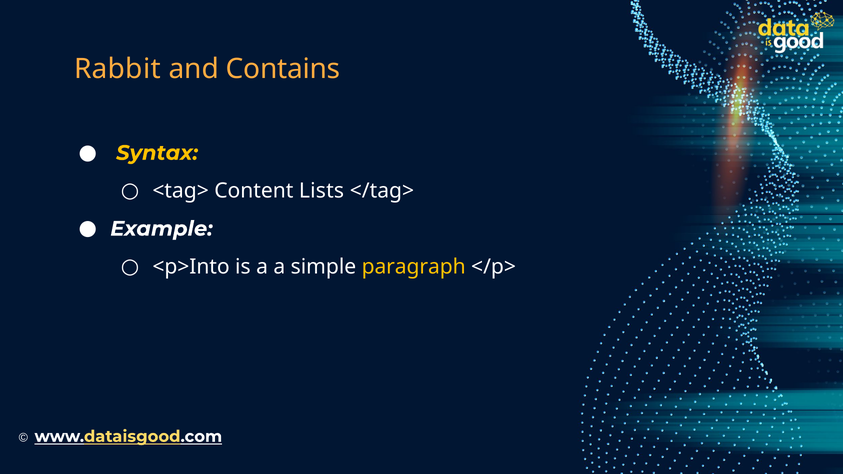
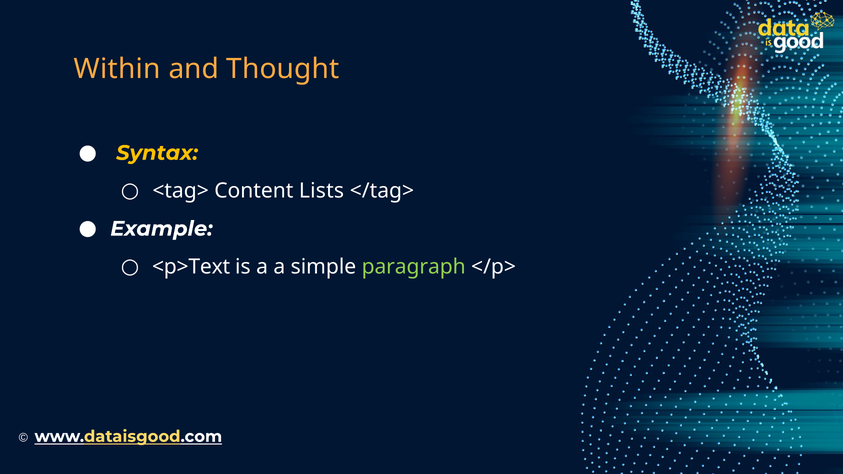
Rabbit: Rabbit -> Within (117, 69)
Contains: Contains -> Thought (283, 69)
<p>Into: <p>Into -> <p>Text (191, 267)
paragraph colour: yellow -> light green (414, 267)
